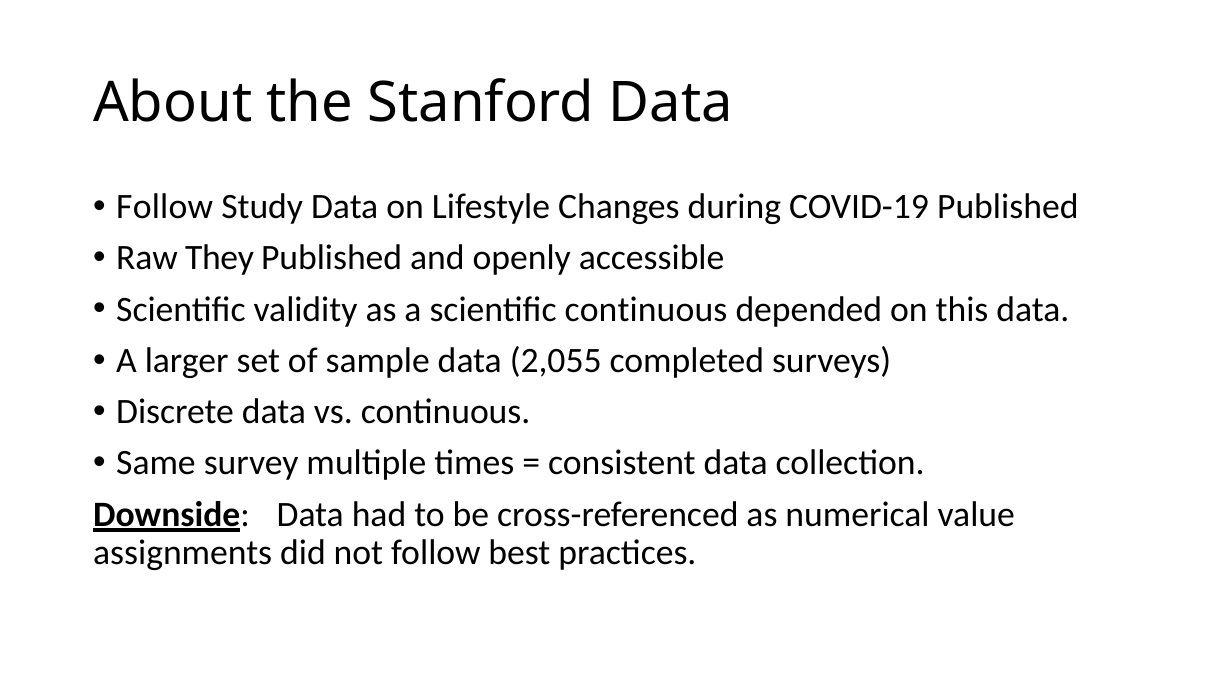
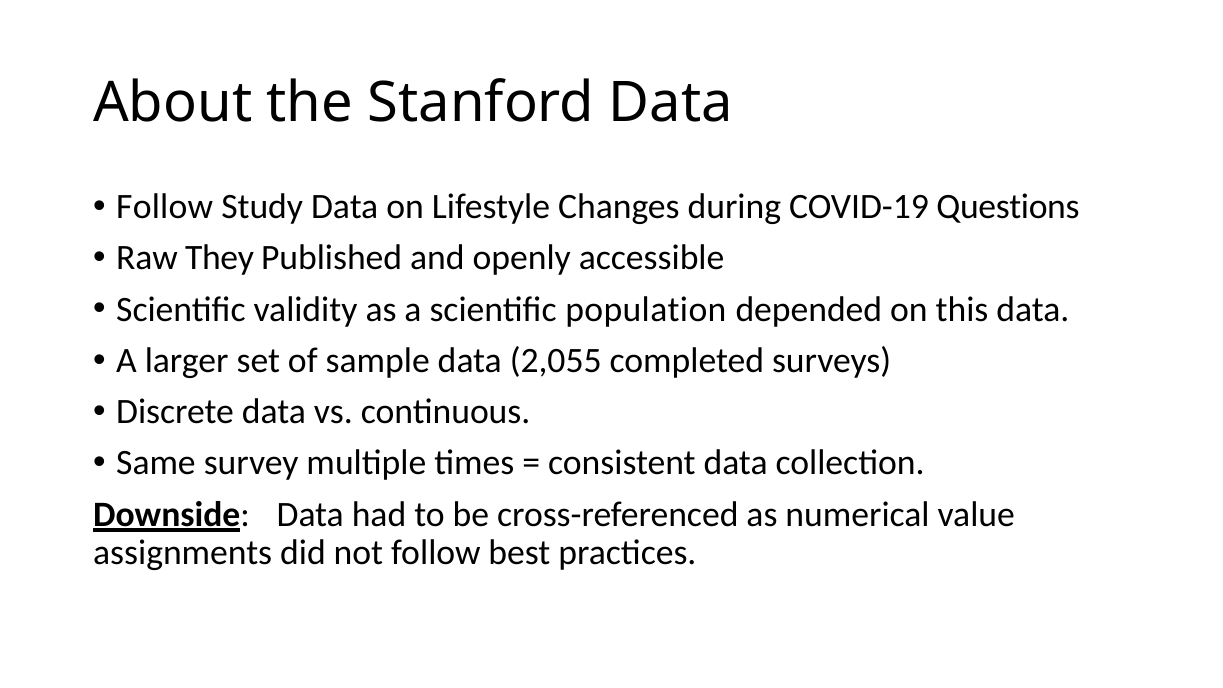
COVID-19 Published: Published -> Questions (1008, 207)
scientific continuous: continuous -> population (646, 309)
